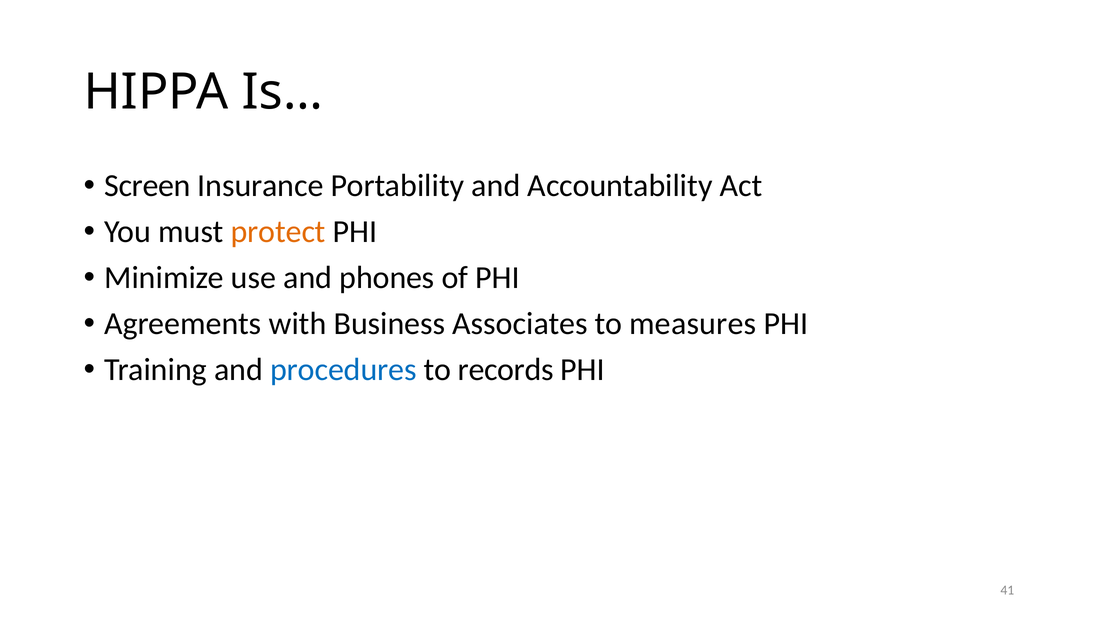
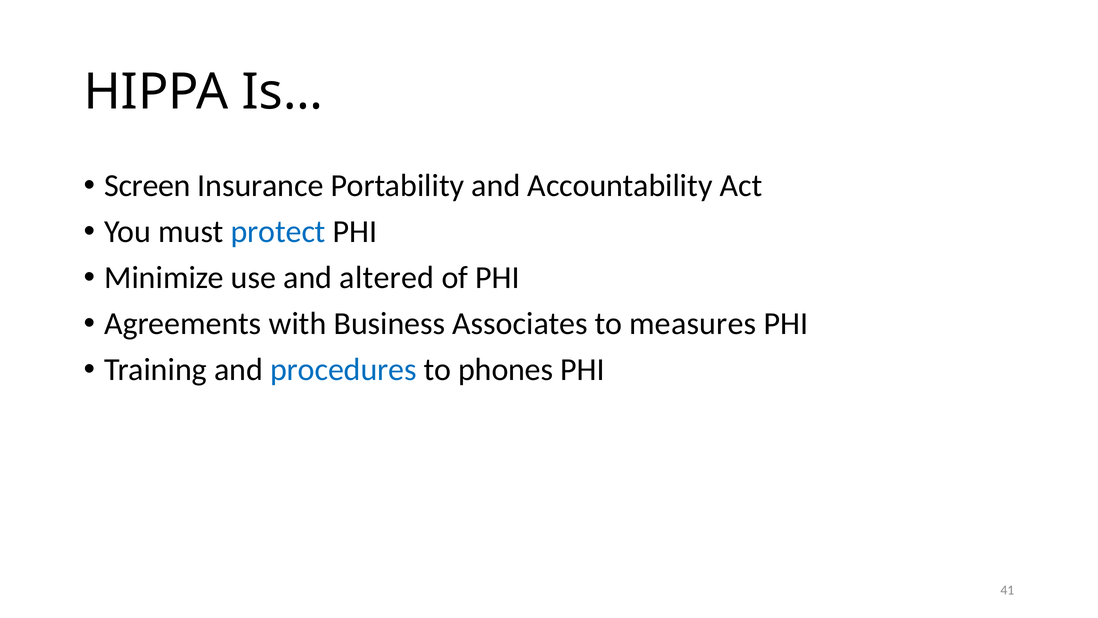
protect colour: orange -> blue (278, 232)
phones: phones -> altered (387, 278)
records: records -> phones (506, 369)
